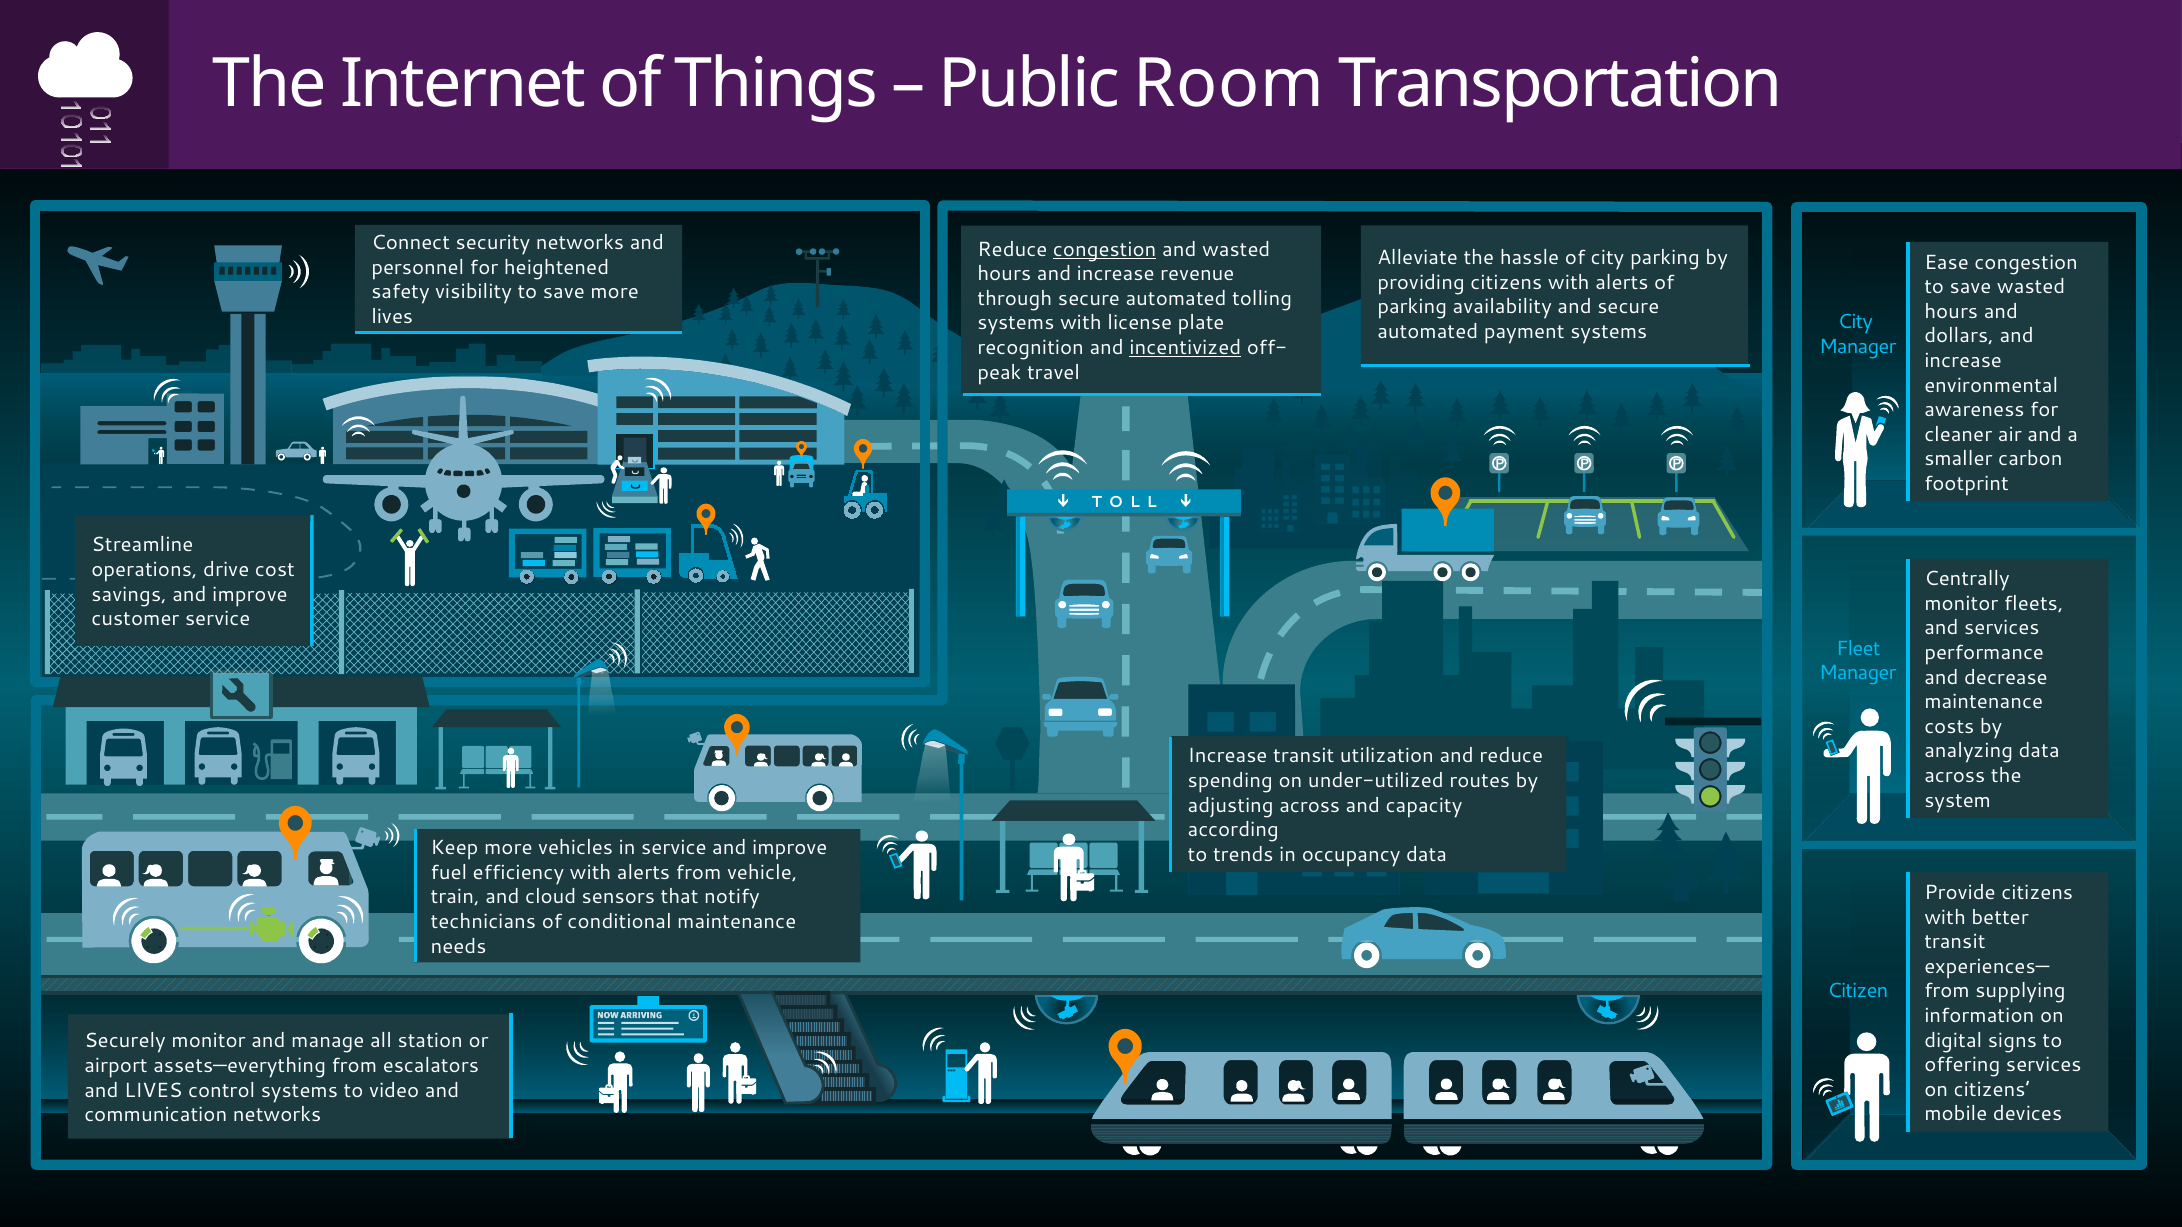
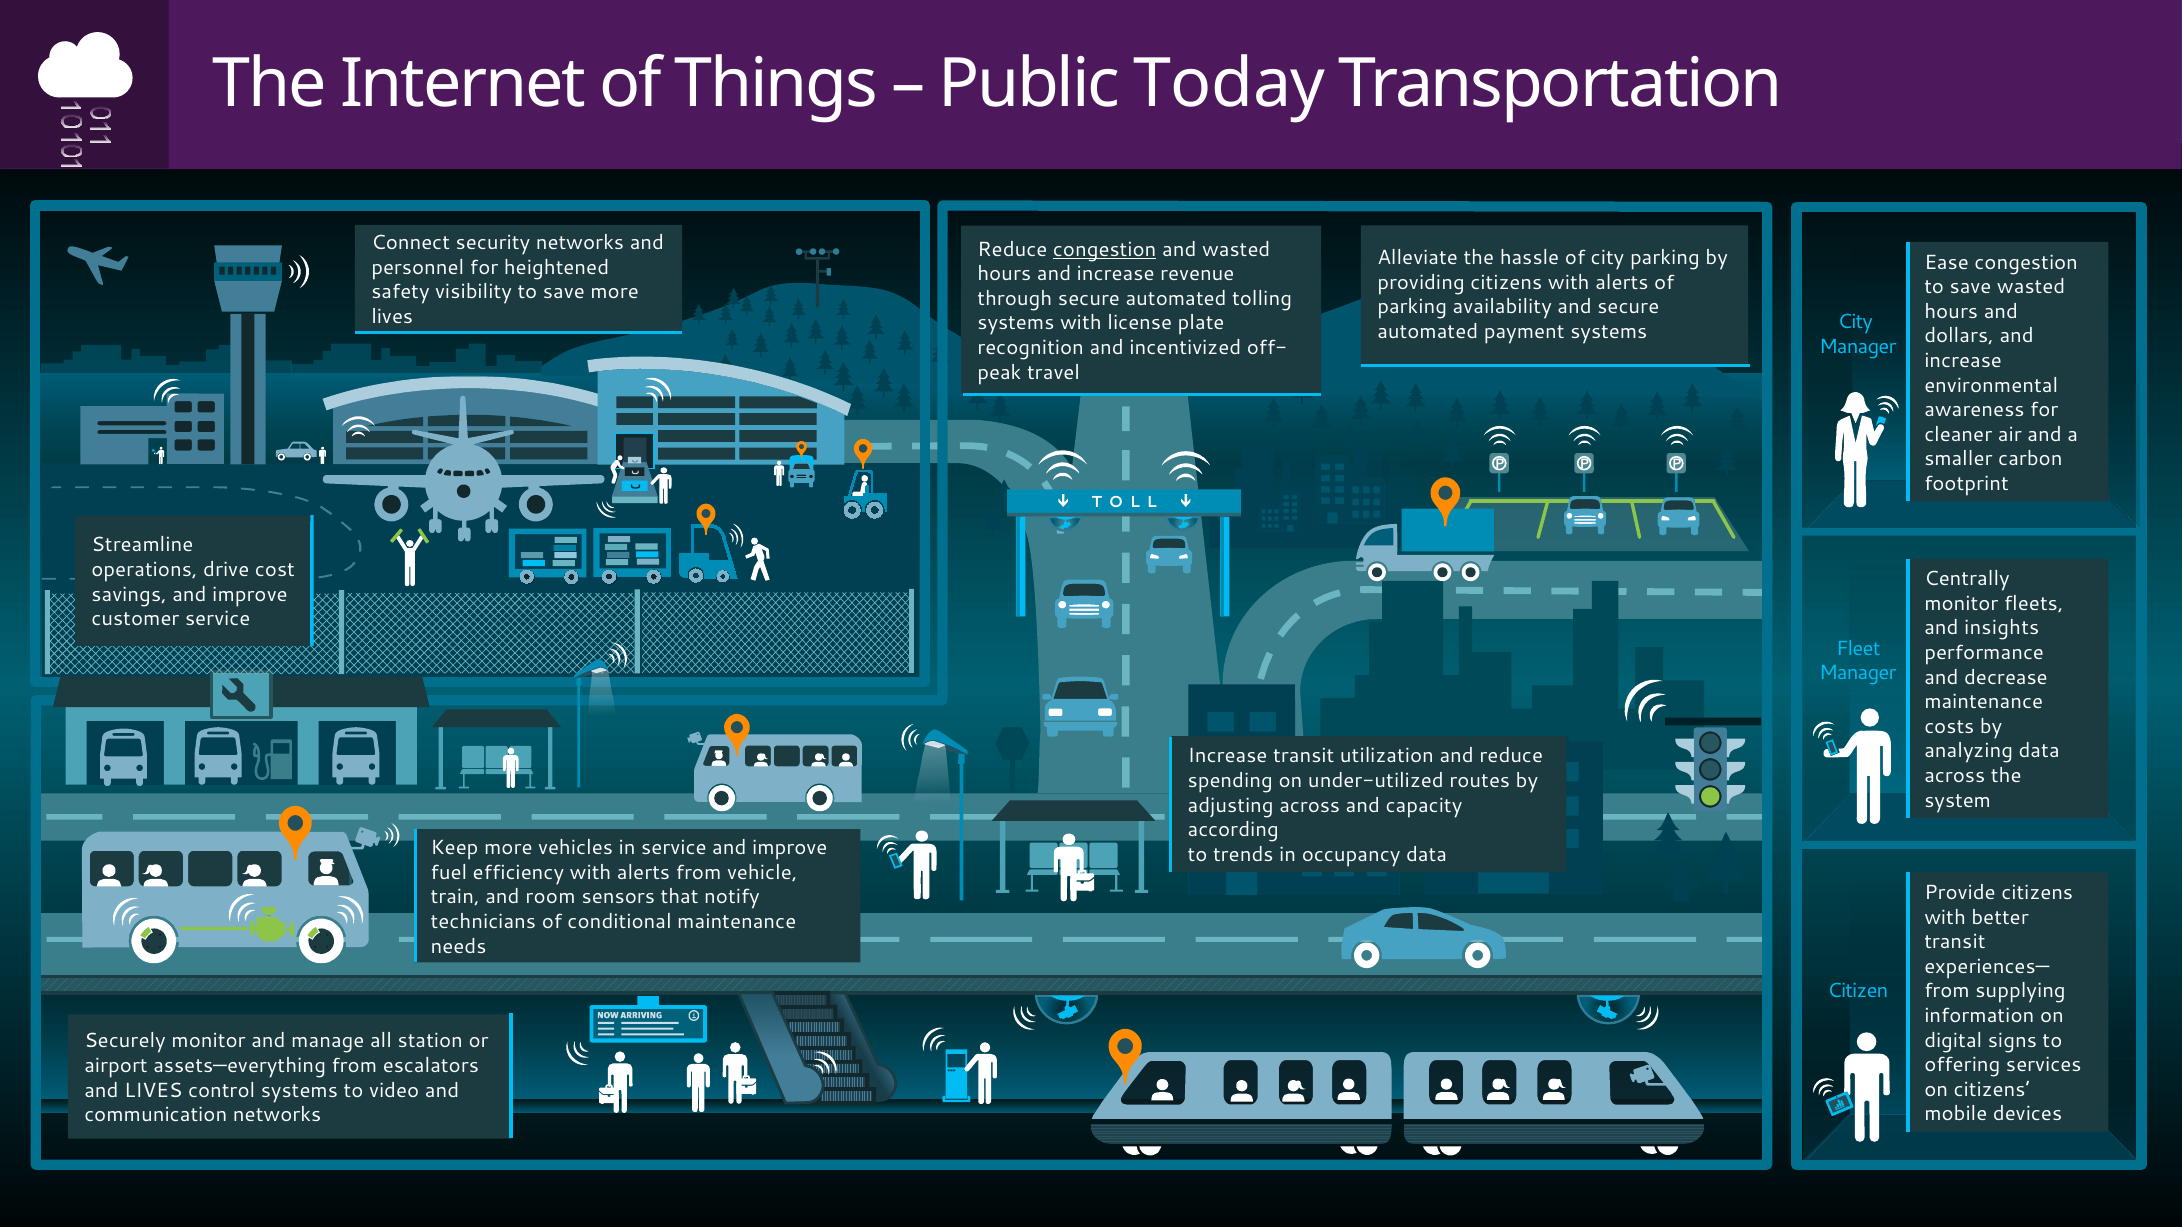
Room: Room -> Today (1230, 84)
incentivized underline: present -> none (1185, 348)
and services: services -> insights (2002, 628)
cloud: cloud -> room (551, 897)
